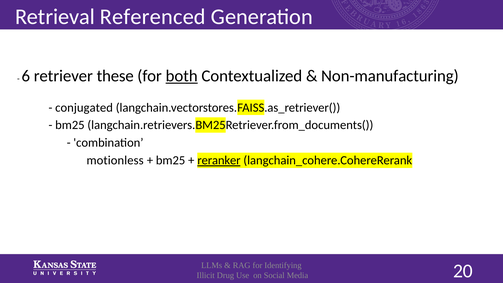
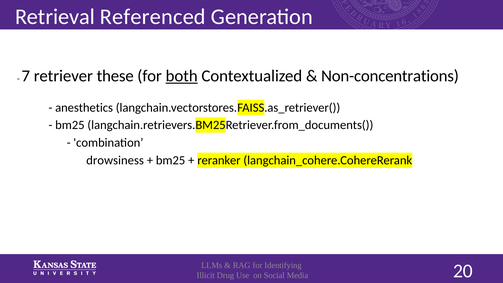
6: 6 -> 7 (26, 76)
Non-manufacturing: Non-manufacturing -> Non-concentrations (390, 76)
conjugated: conjugated -> anesthetics (84, 108)
motionless: motionless -> drowsiness (115, 160)
reranker underline: present -> none (219, 160)
